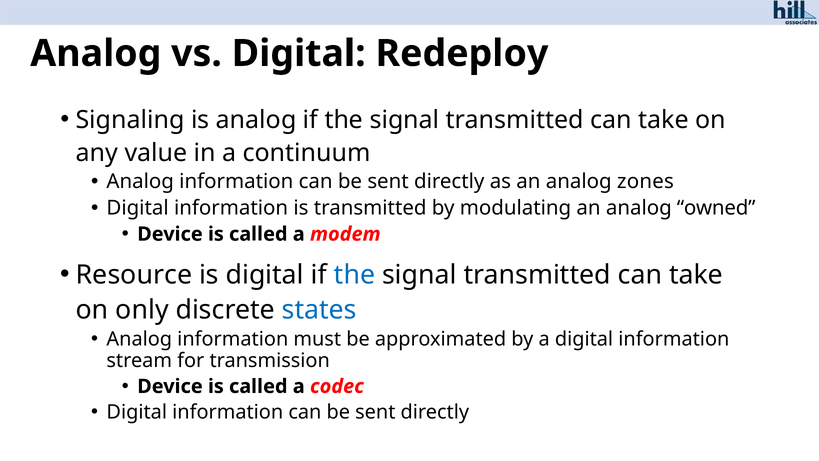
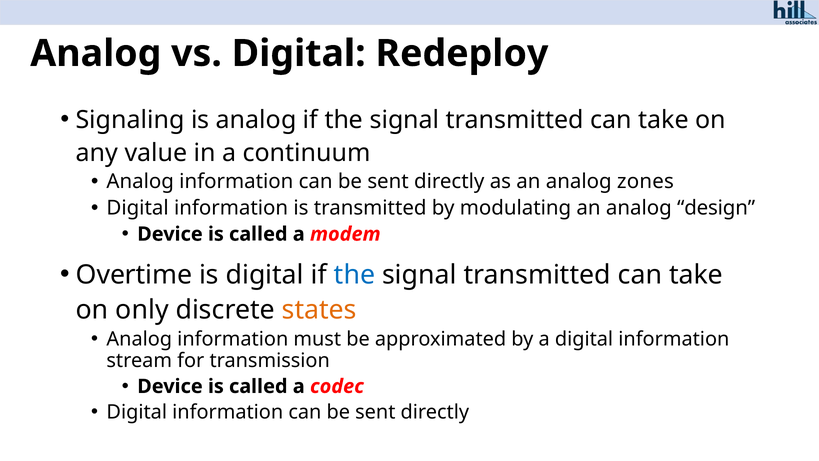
owned: owned -> design (716, 208)
Resource: Resource -> Overtime (134, 275)
states colour: blue -> orange (319, 310)
